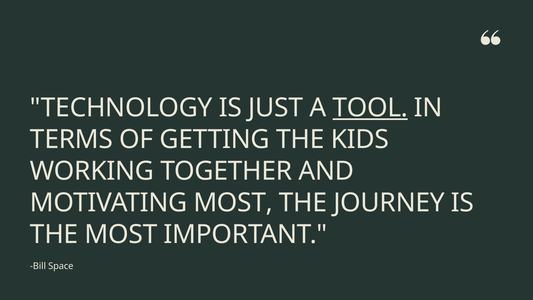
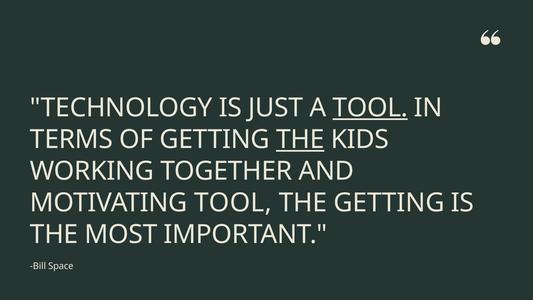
THE underline: none -> present (300, 139)
MOTIVATING MOST: MOST -> TOOL (233, 203)
THE JOURNEY: JOURNEY -> GETTING (389, 203)
